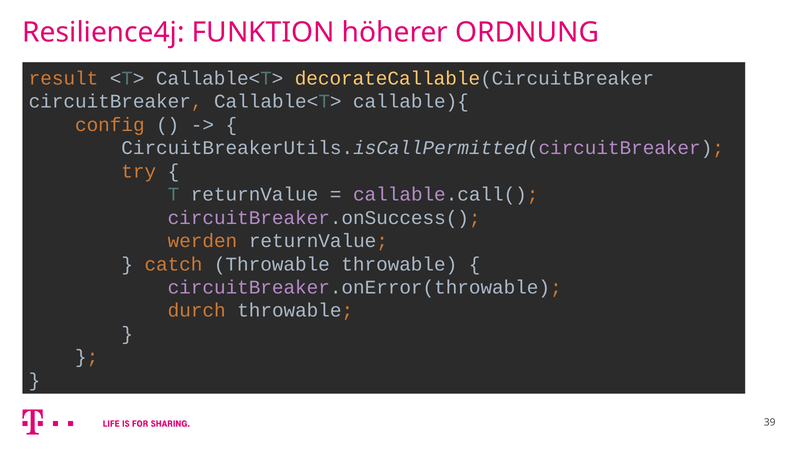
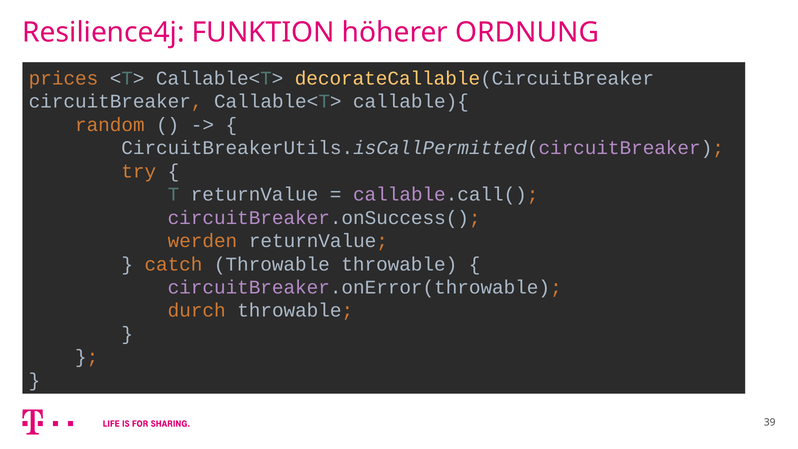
result: result -> prices (64, 78)
config: config -> random (110, 125)
